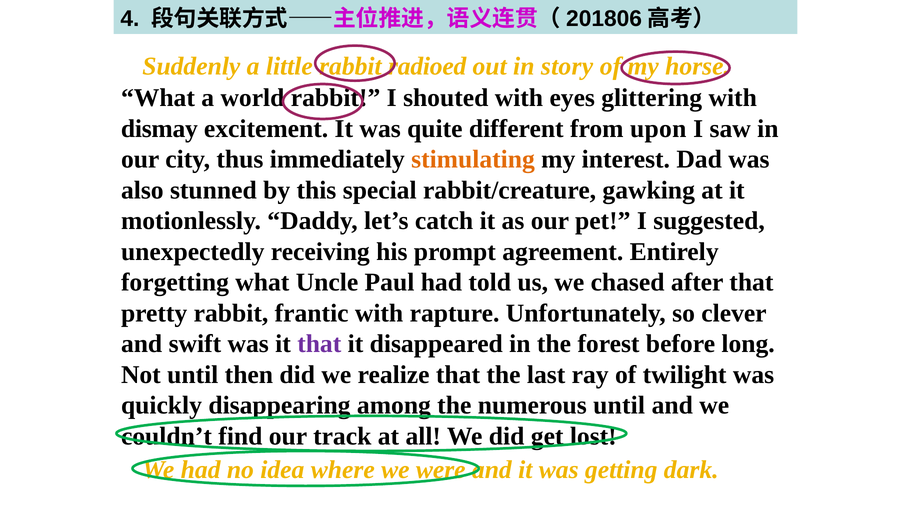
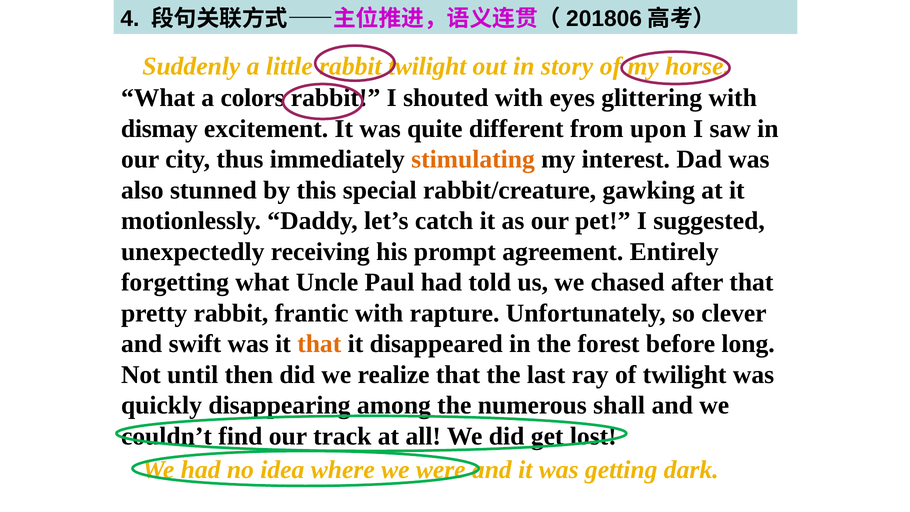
rabbit radioed: radioed -> twilight (427, 66)
world: world -> colors (253, 98)
that colour: purple -> orange (319, 344)
numerous until: until -> shall (619, 405)
